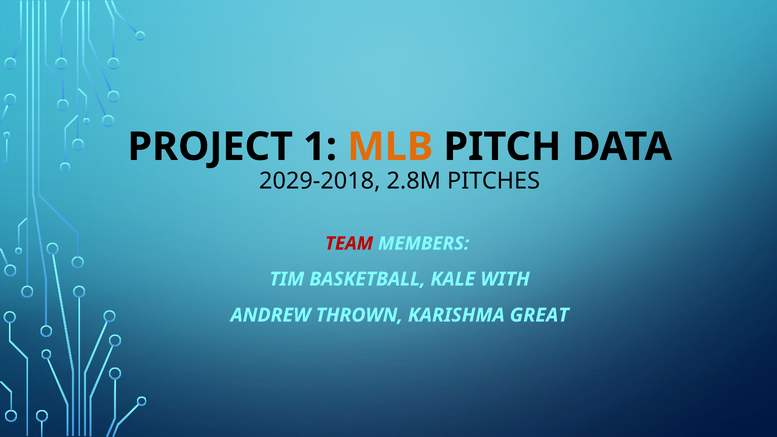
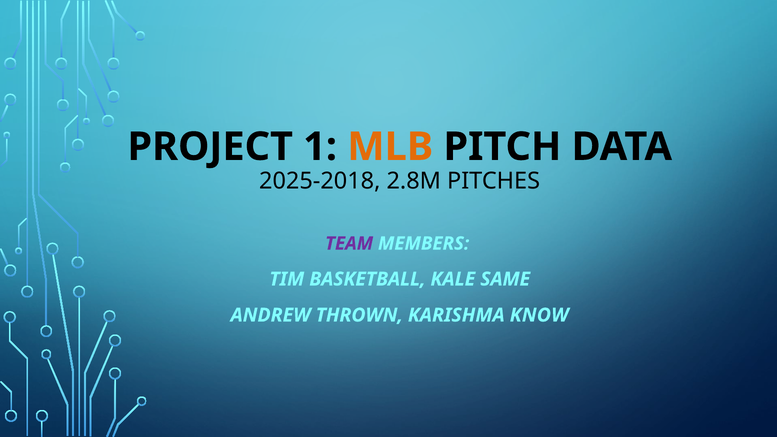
2029-2018: 2029-2018 -> 2025-2018 (320, 181)
TEAM colour: red -> purple (349, 244)
WITH: WITH -> SAME (505, 279)
GREAT: GREAT -> KNOW (539, 315)
